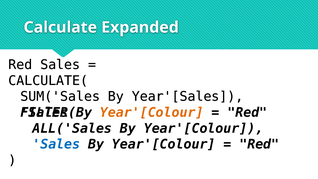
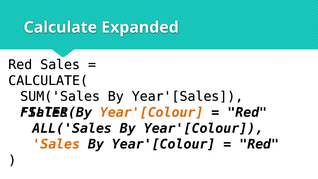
Sales colour: blue -> orange (56, 144)
